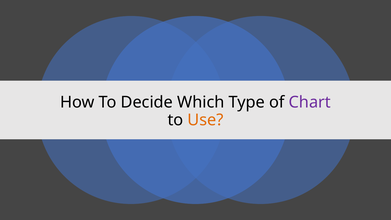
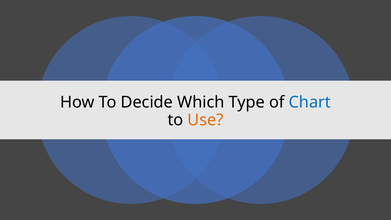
Chart colour: purple -> blue (310, 102)
